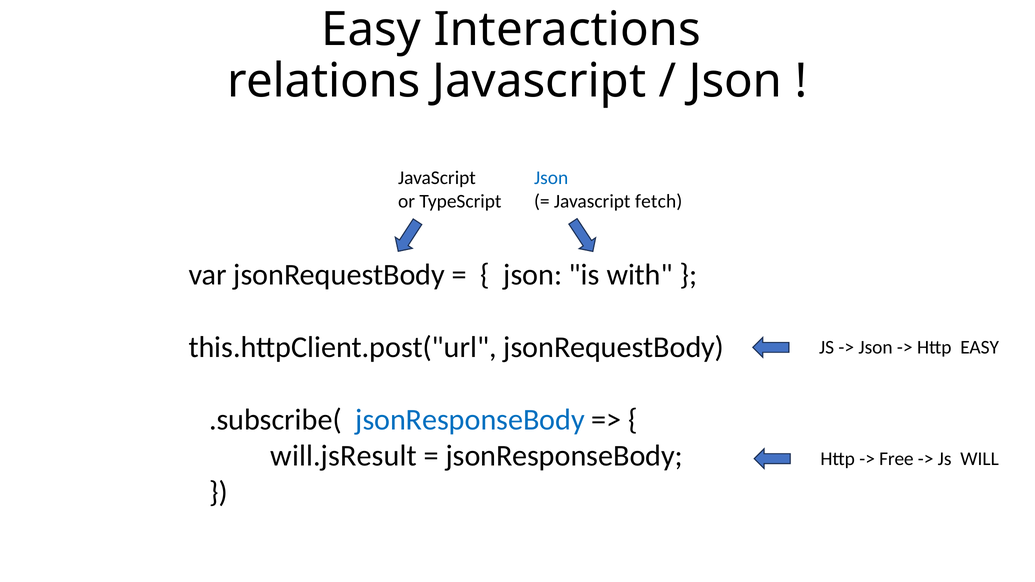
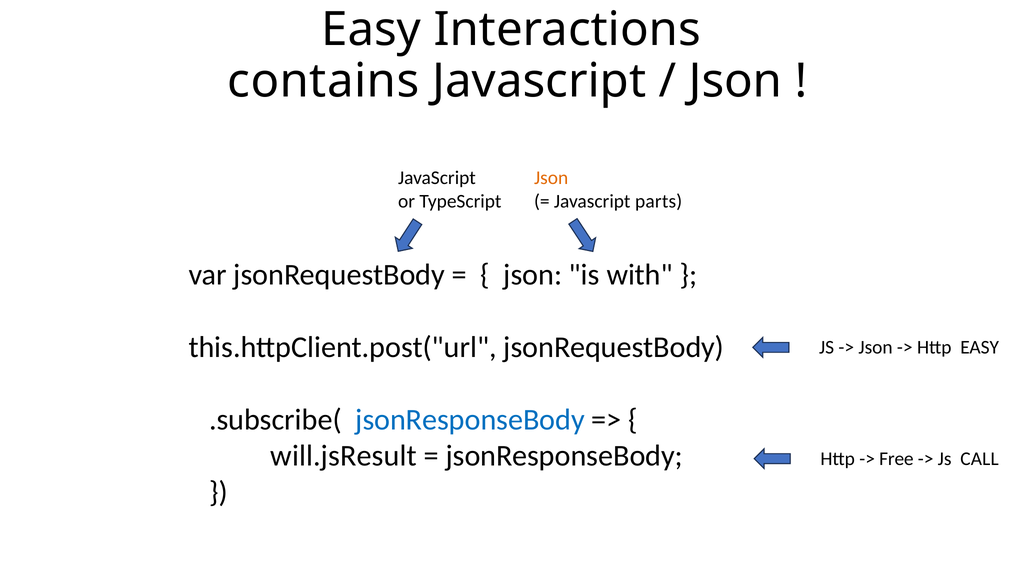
relations: relations -> contains (323, 81)
Json colour: blue -> orange (551, 178)
fetch: fetch -> parts (659, 201)
WILL: WILL -> CALL (979, 459)
